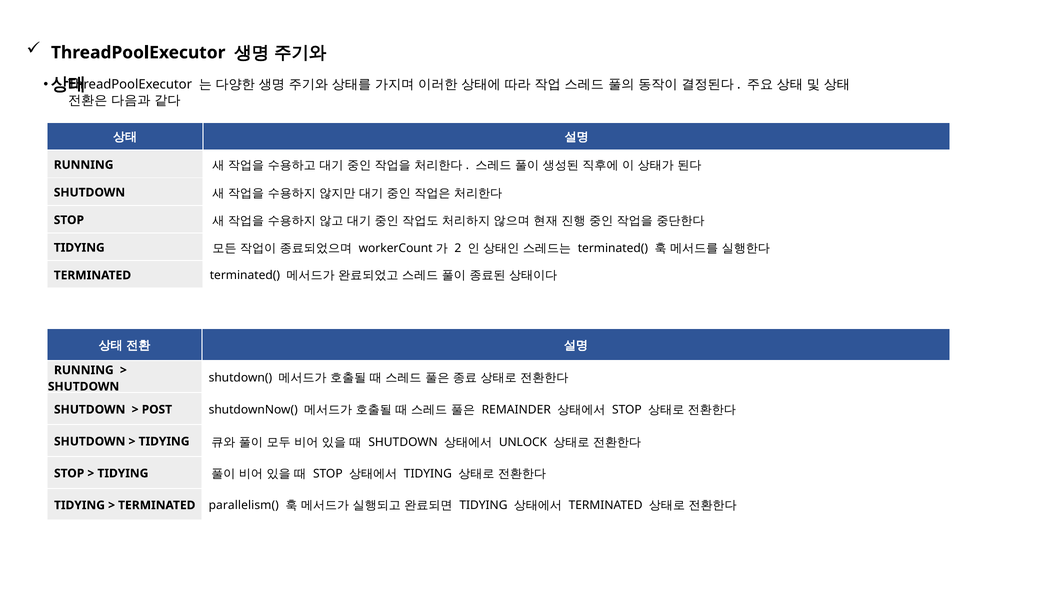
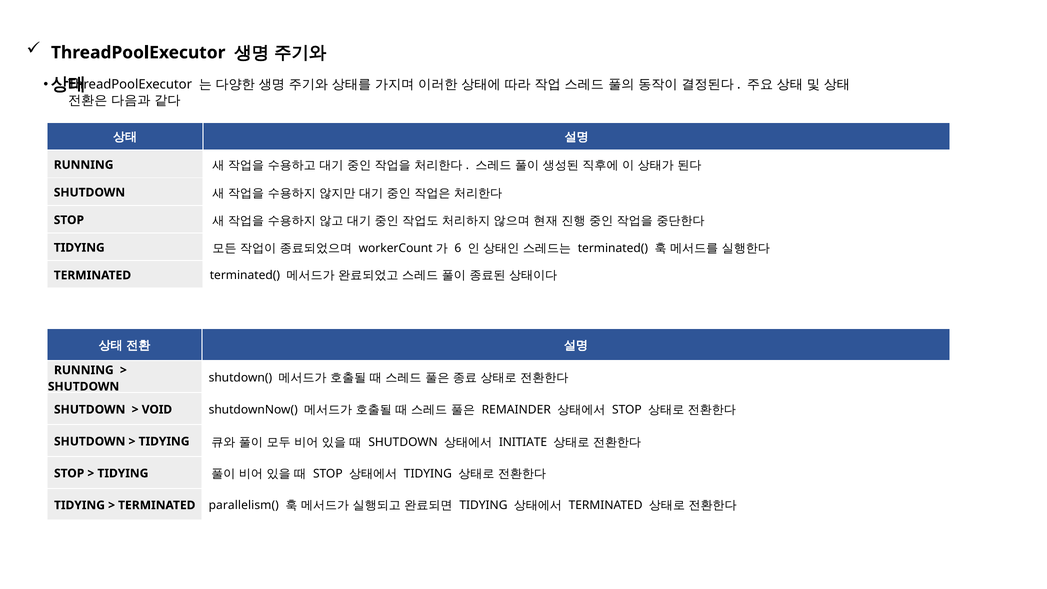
2: 2 -> 6 (458, 248)
POST: POST -> VOID (157, 410)
UNLOCK: UNLOCK -> INITIATE (523, 442)
